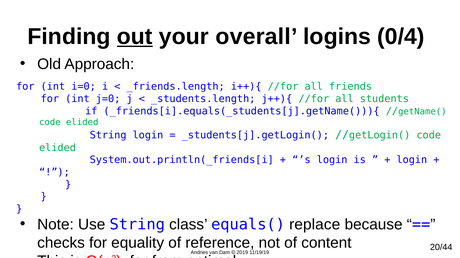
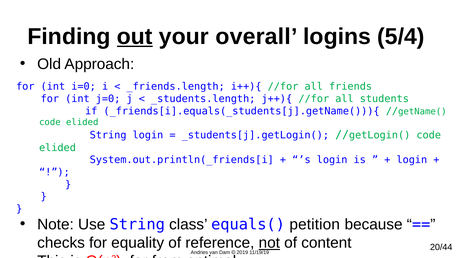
0/4: 0/4 -> 5/4 (401, 37)
replace: replace -> petition (315, 225)
not underline: none -> present (269, 244)
